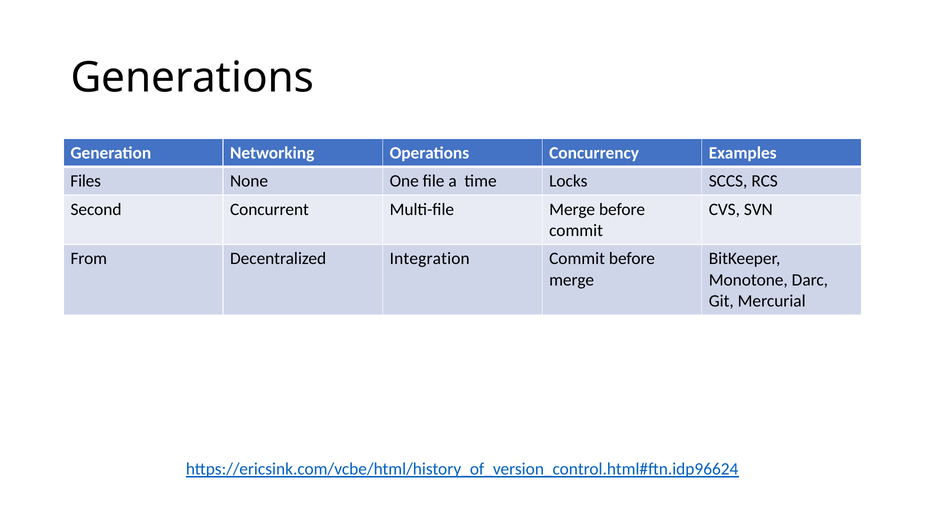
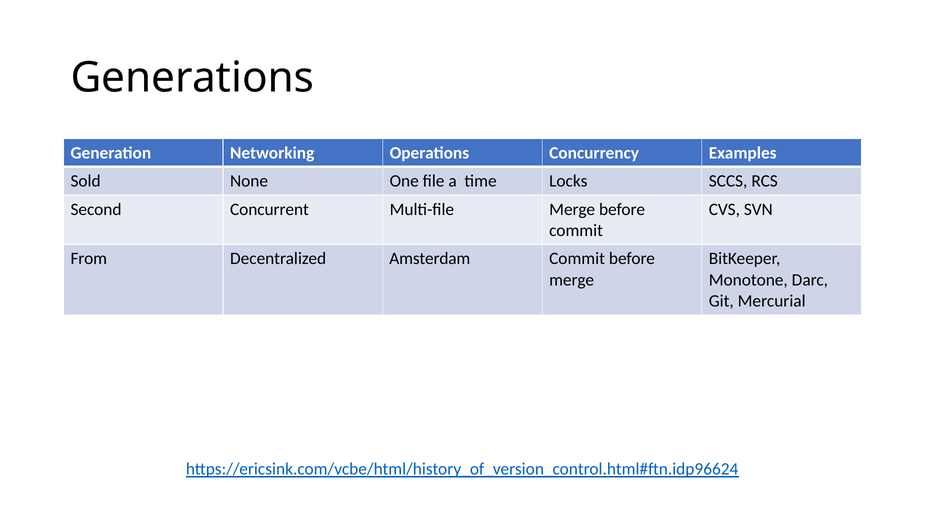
Files: Files -> Sold (86, 181)
Integration: Integration -> Amsterdam (430, 258)
